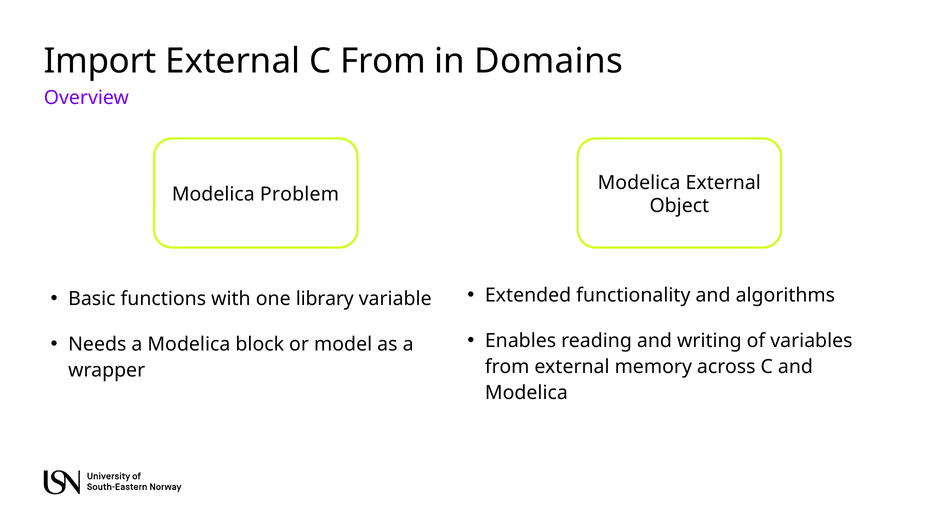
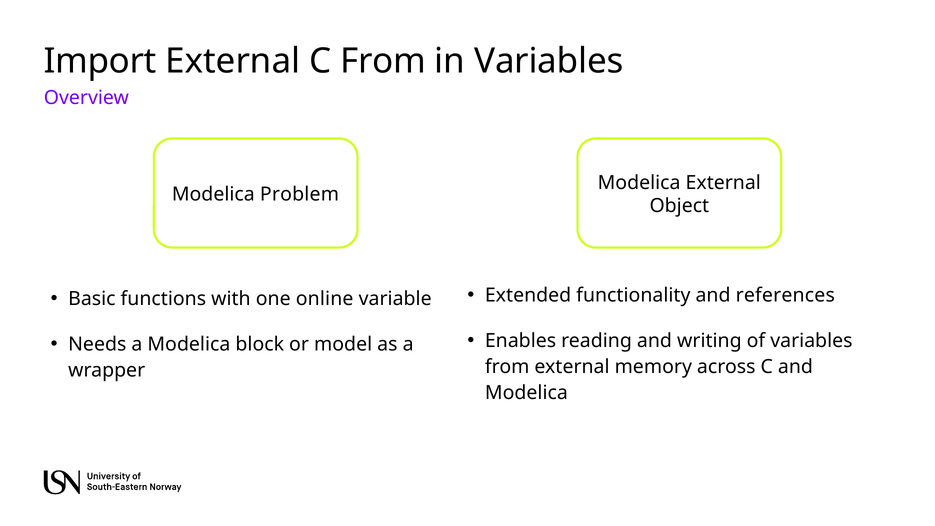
in Domains: Domains -> Variables (549, 61)
algorithms: algorithms -> references (785, 295)
library: library -> online (325, 299)
